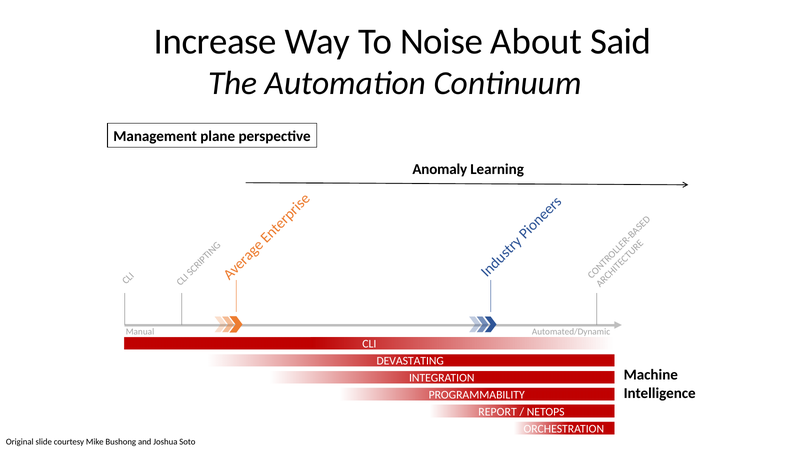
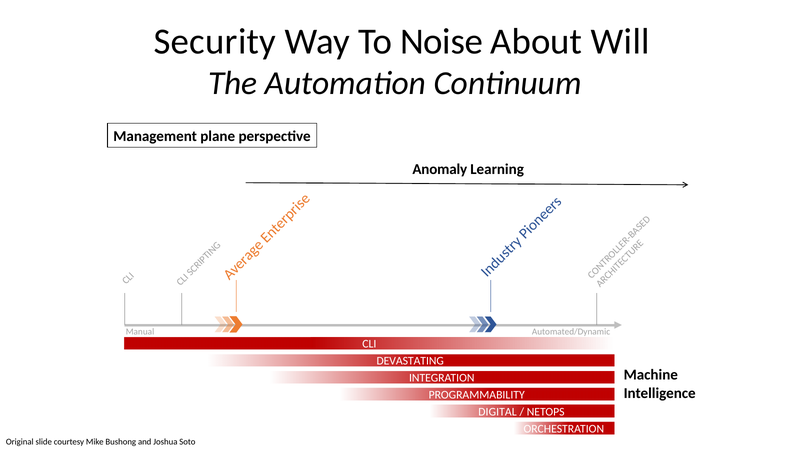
Increase: Increase -> Security (215, 41)
Said: Said -> Will (620, 41)
REPORT: REPORT -> DIGITAL (498, 412)
